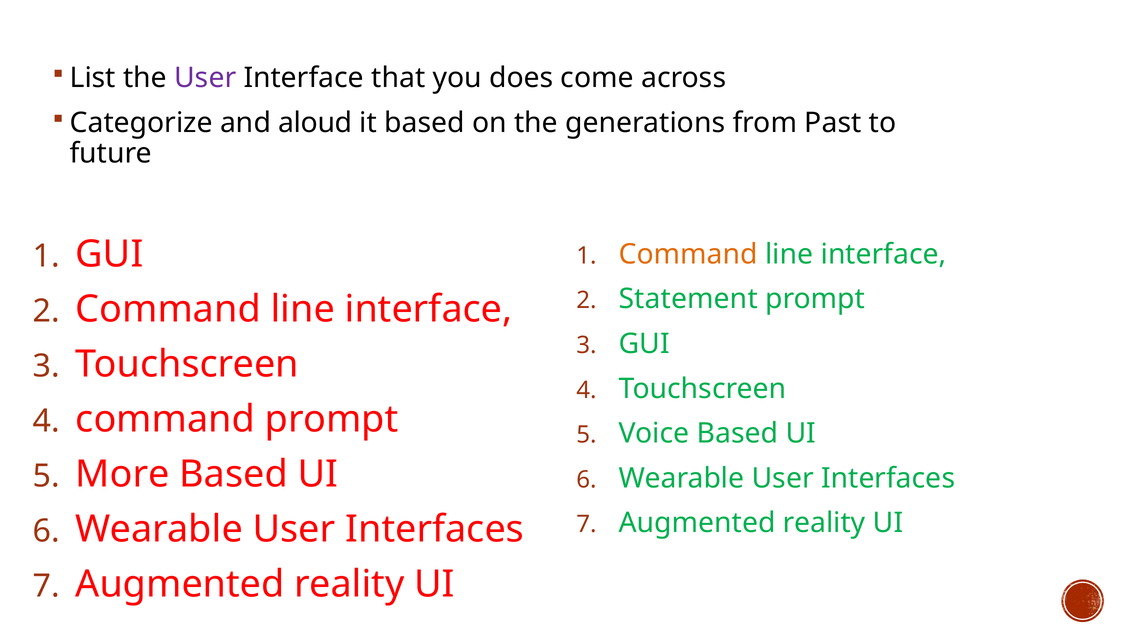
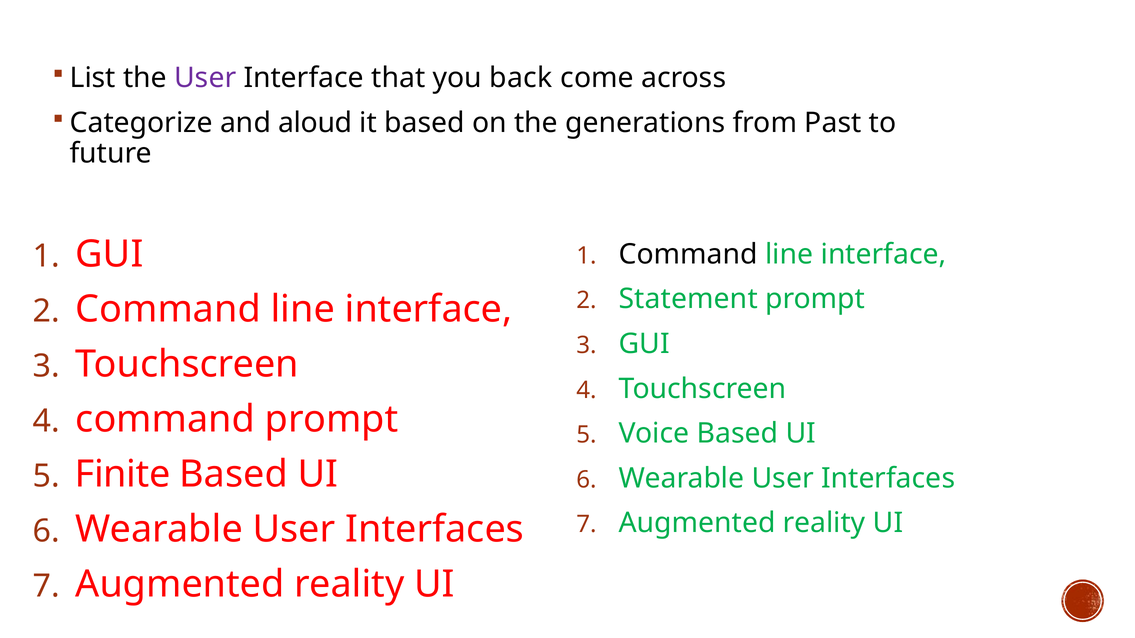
does: does -> back (521, 78)
Command colour: orange -> black (688, 255)
More: More -> Finite (123, 475)
